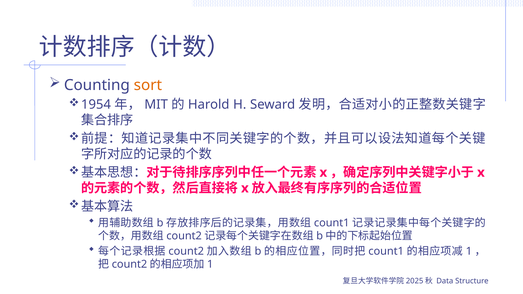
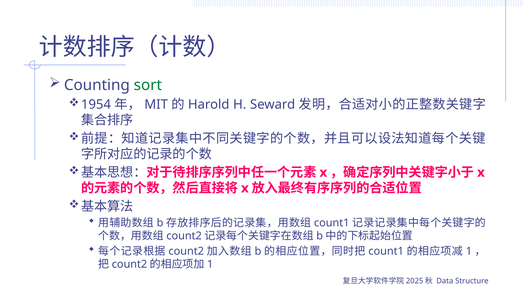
sort colour: orange -> green (148, 85)
